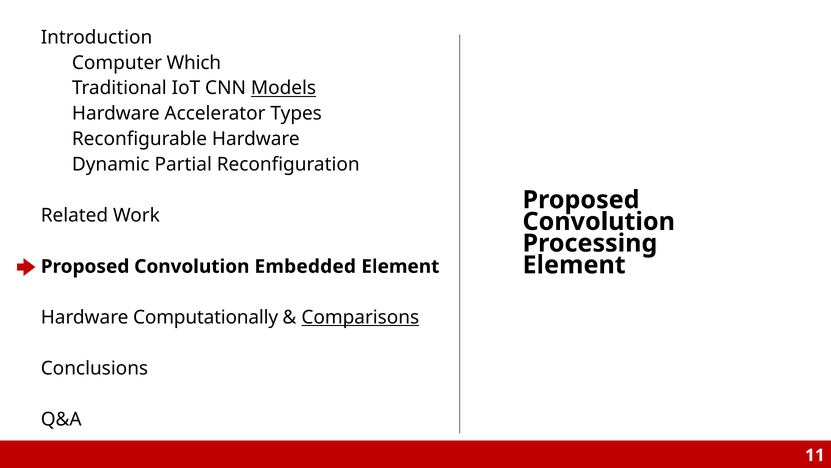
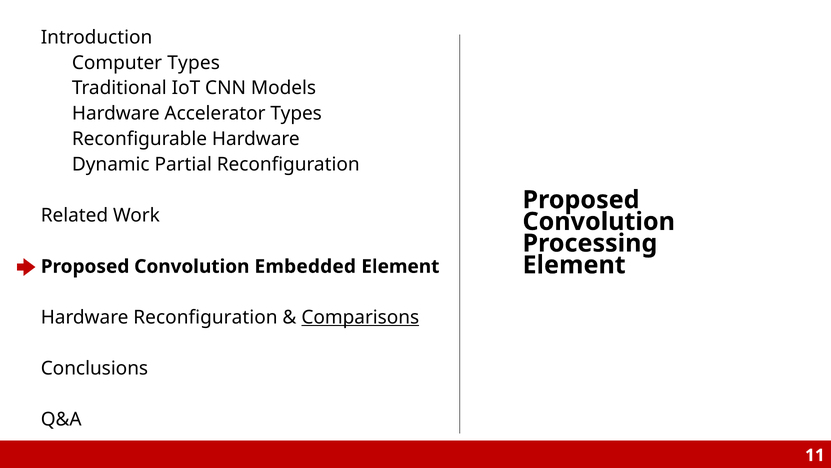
Computer Which: Which -> Types (194, 63)
Models underline: present -> none (283, 88)
Hardware Computationally: Computationally -> Reconfiguration (205, 317)
